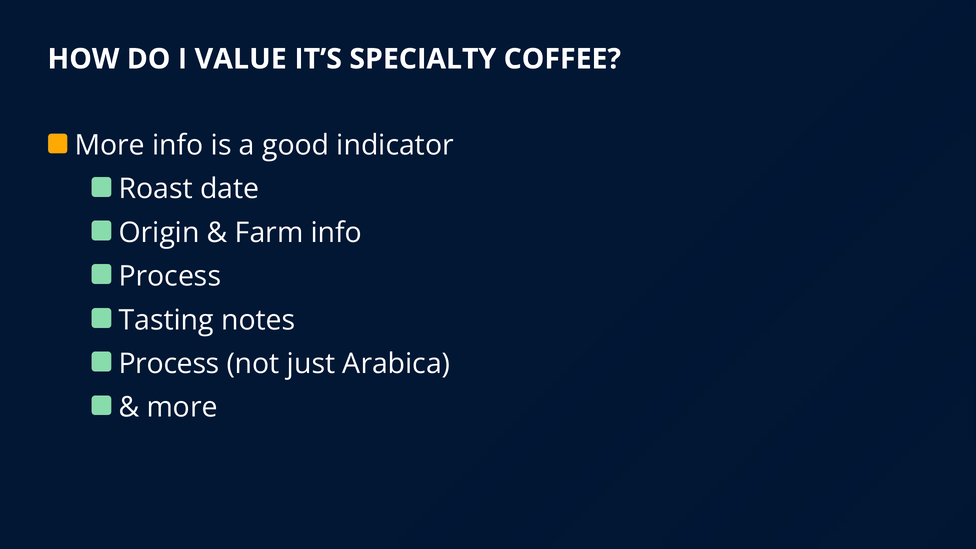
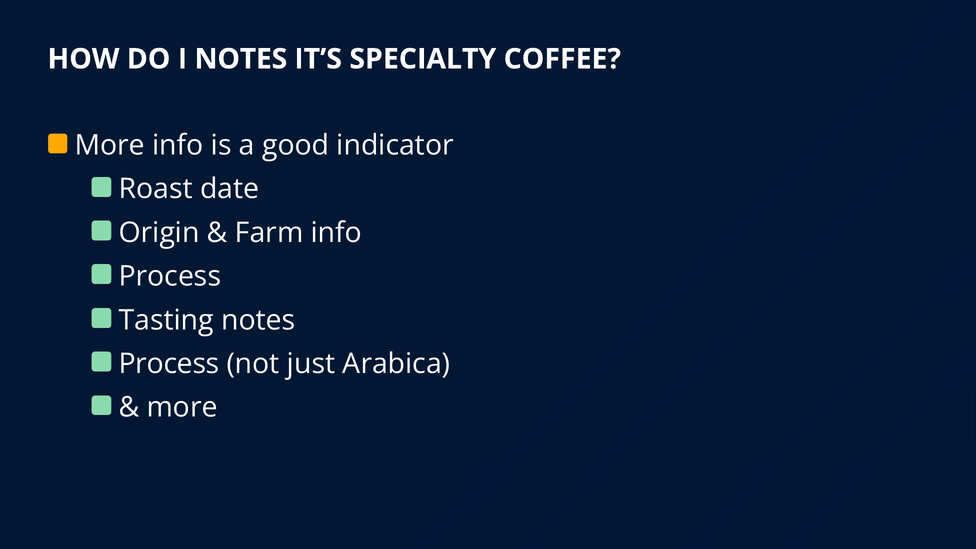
I VALUE: VALUE -> NOTES (241, 59)
